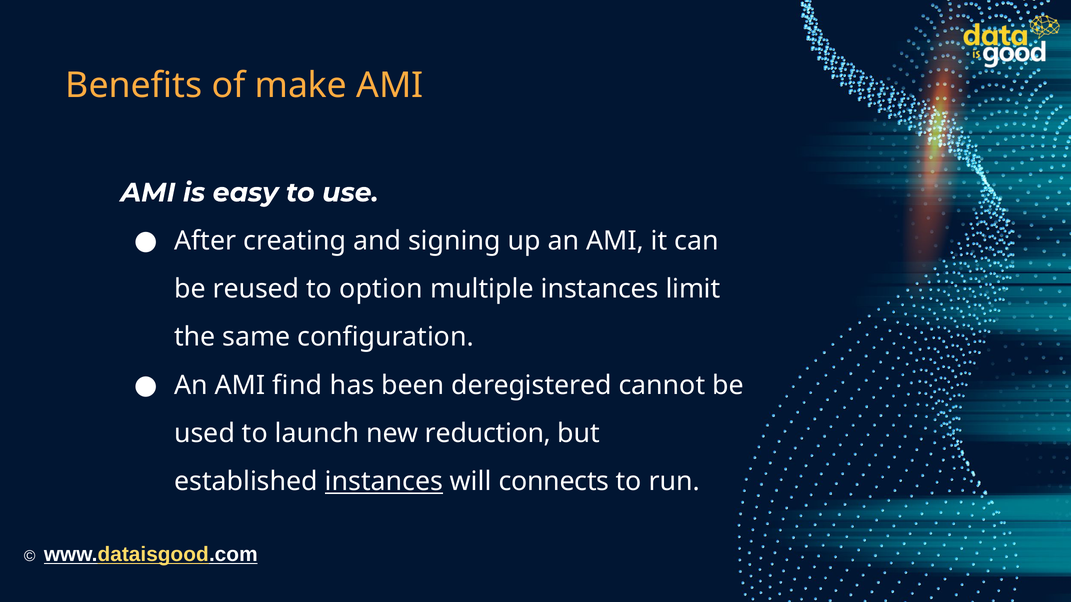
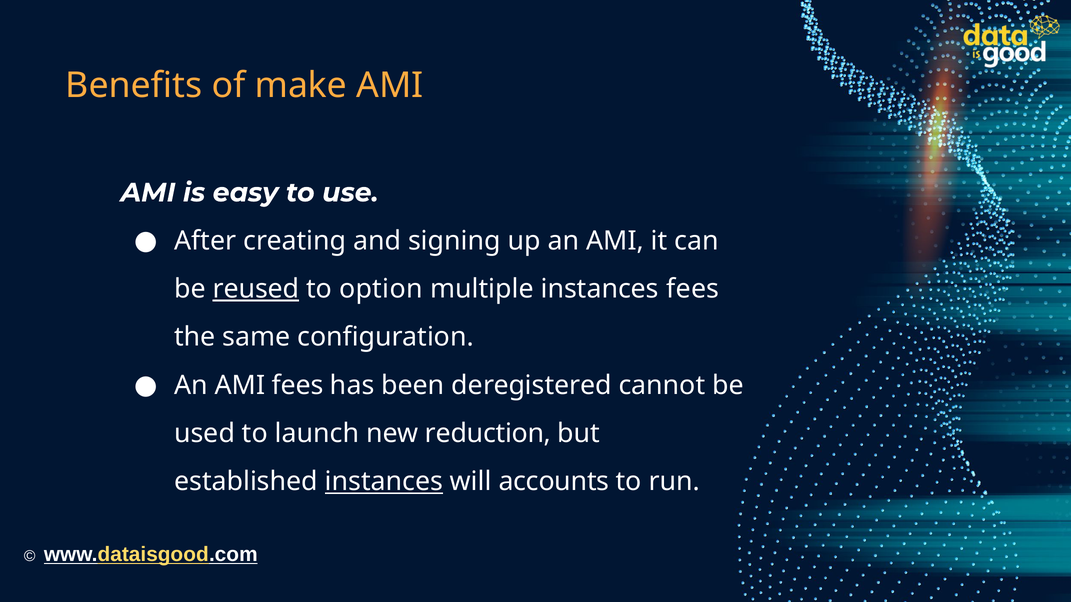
reused underline: none -> present (256, 289)
instances limit: limit -> fees (693, 289)
AMI find: find -> fees (298, 386)
connects: connects -> accounts (554, 482)
